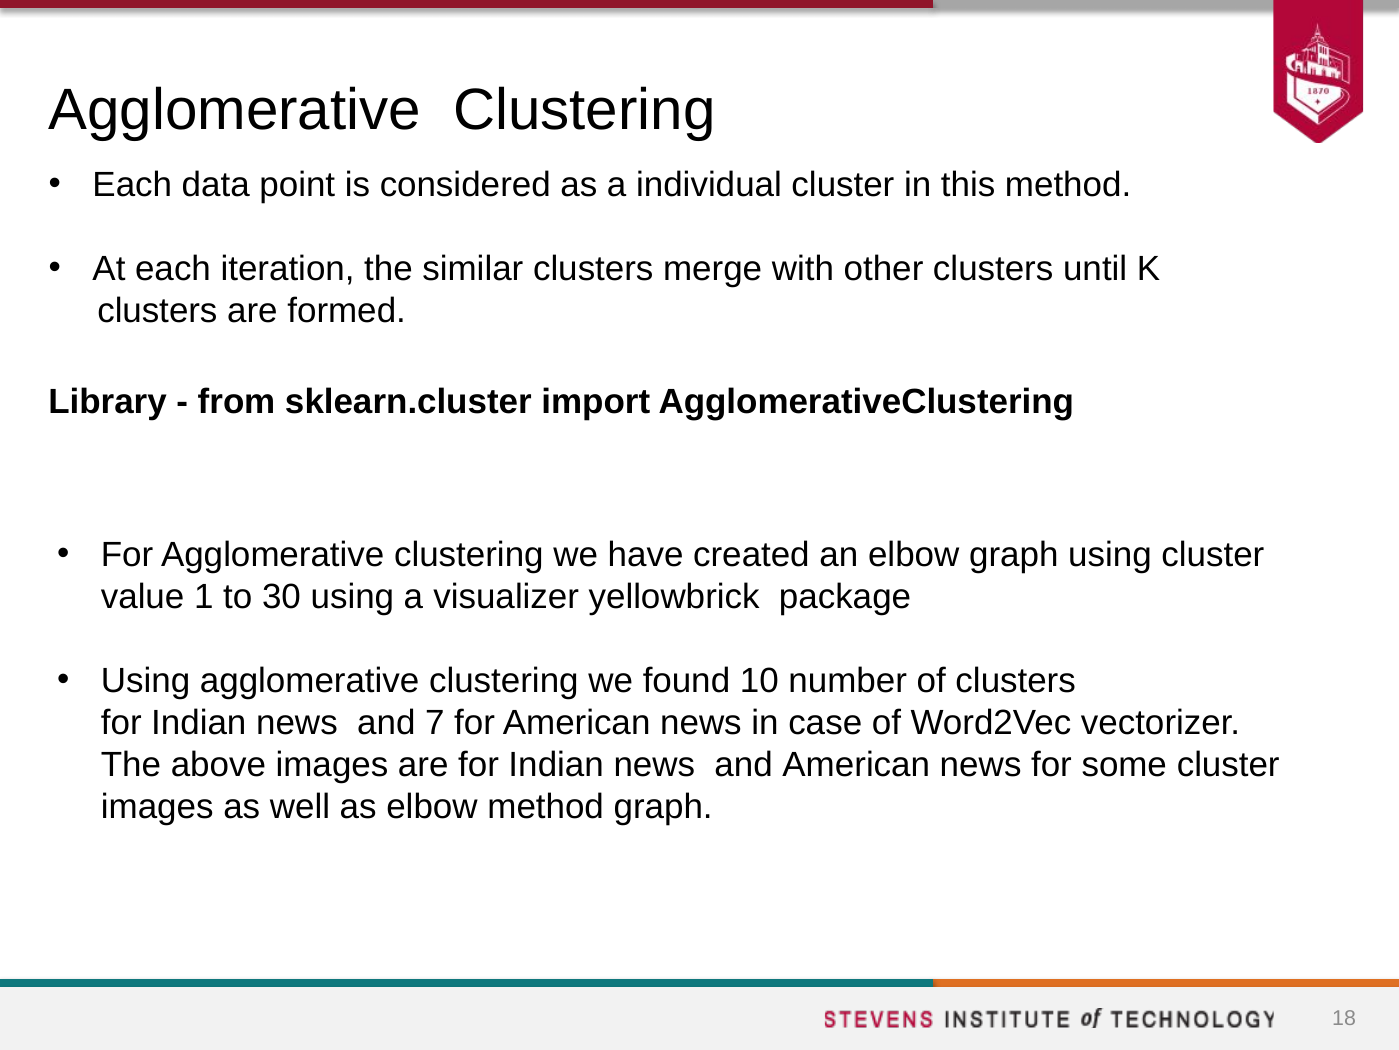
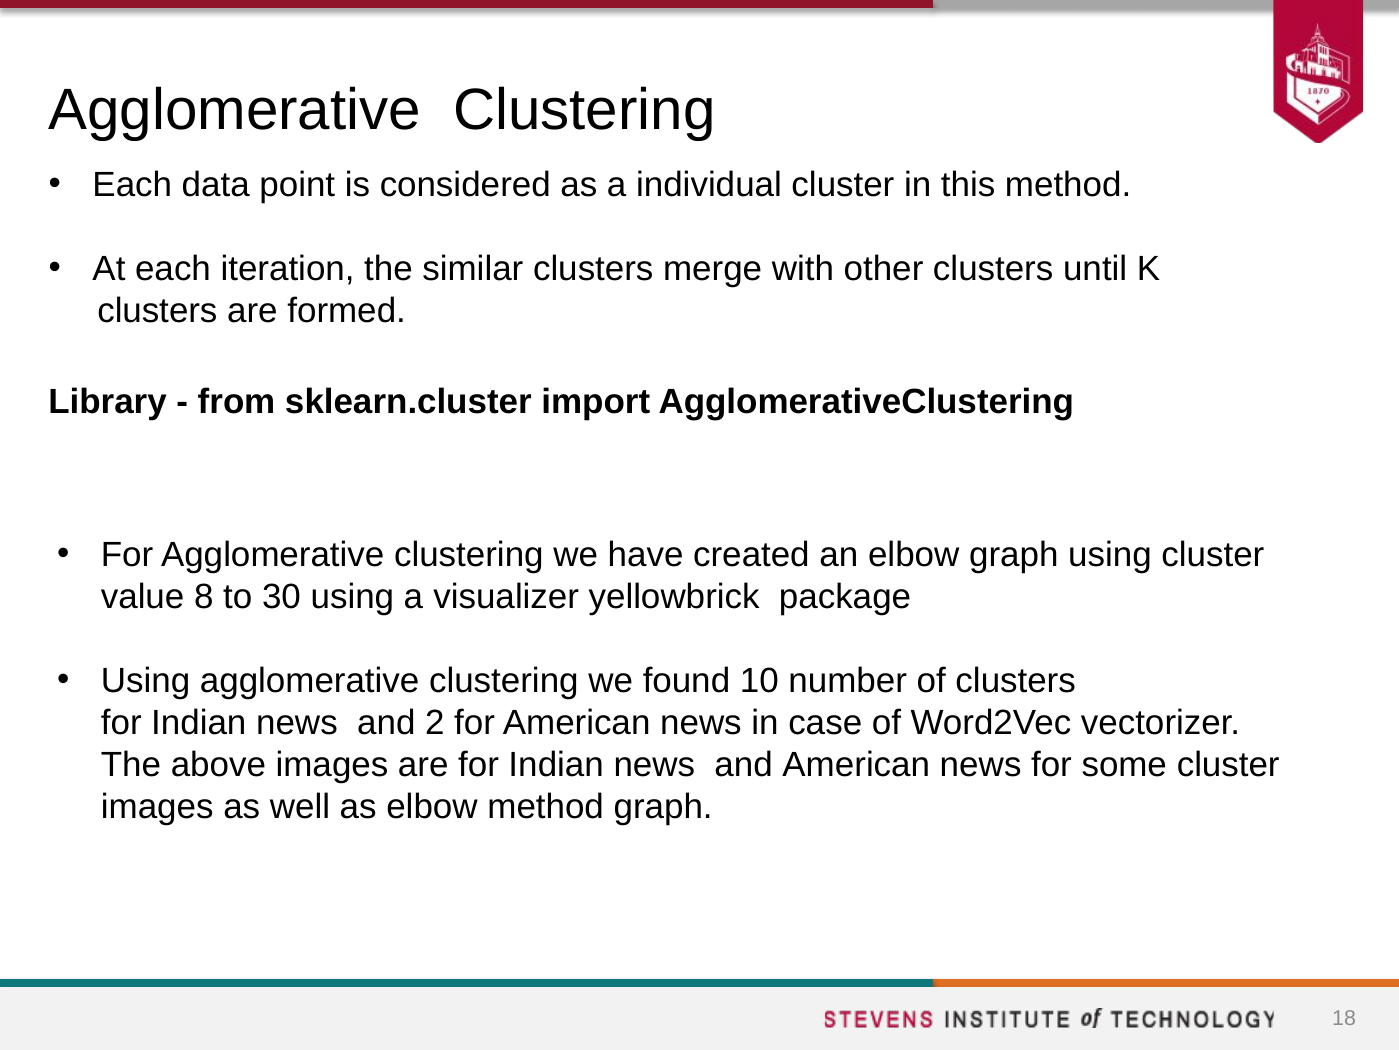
1: 1 -> 8 (204, 597)
7: 7 -> 2 (435, 722)
